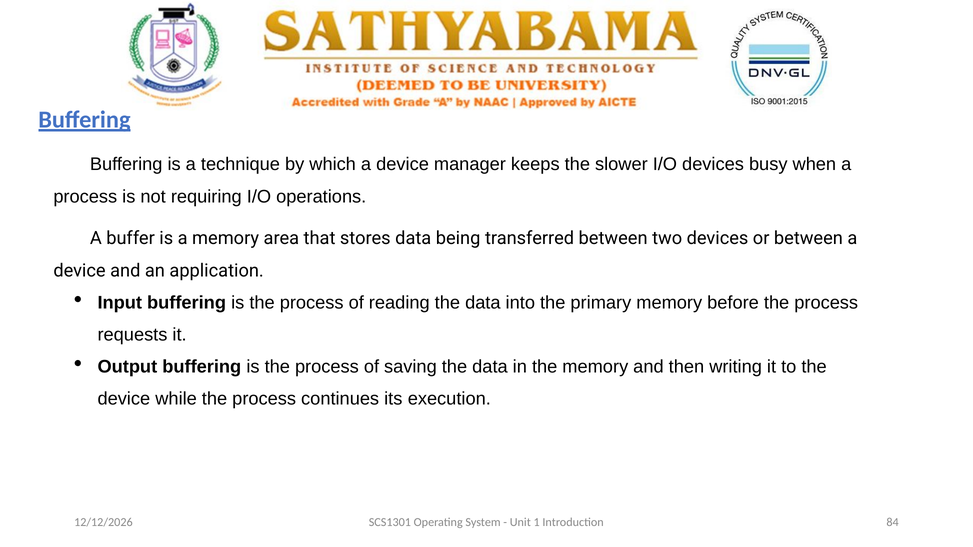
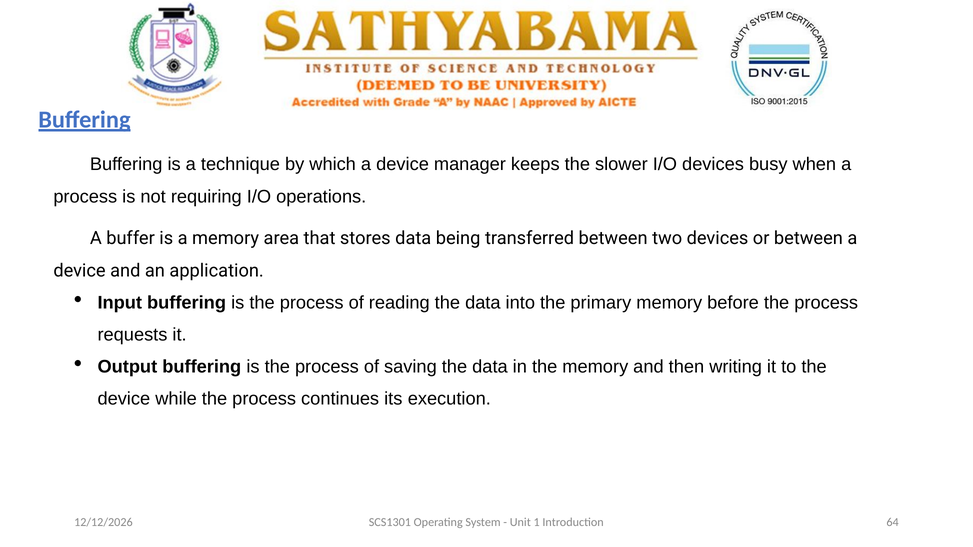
84: 84 -> 64 (893, 523)
